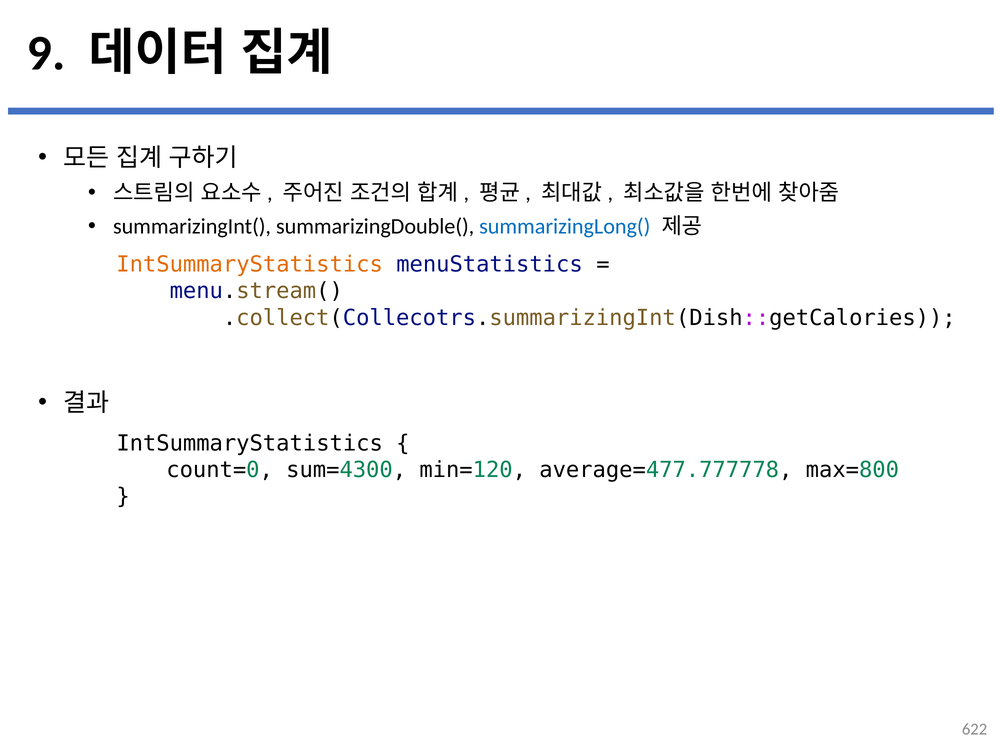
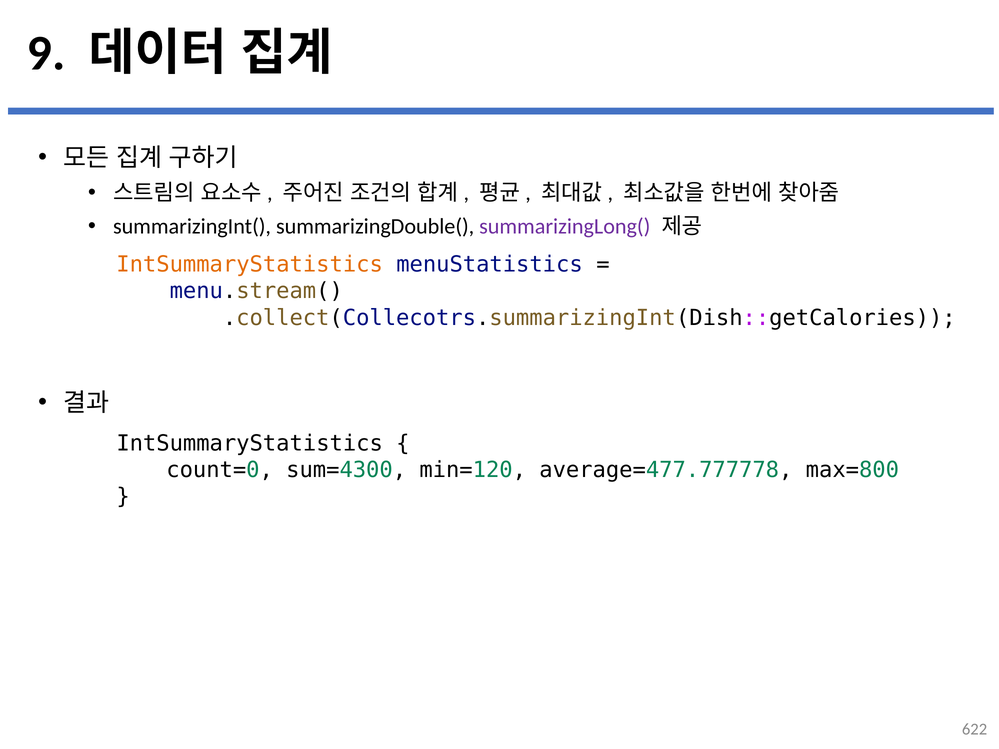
summarizingLong( colour: blue -> purple (565, 227)
